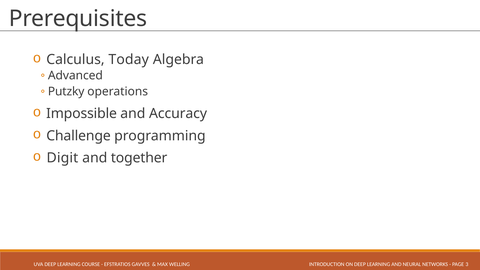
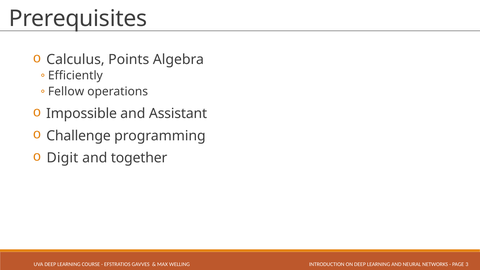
Today: Today -> Points (129, 60)
Advanced: Advanced -> Efficiently (75, 76)
Putzky: Putzky -> Fellow (66, 92)
Accuracy: Accuracy -> Assistant (178, 114)
